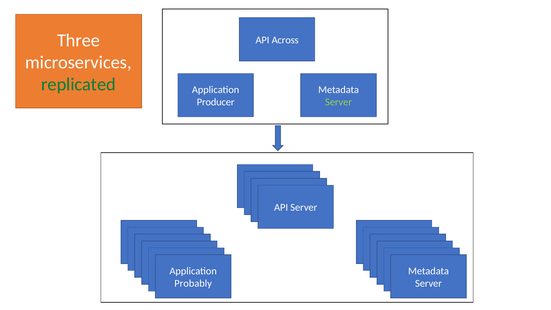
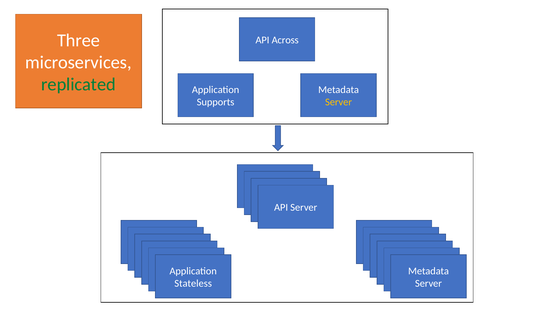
Producer: Producer -> Supports (216, 102)
Server colour: light green -> yellow (339, 102)
Probably: Probably -> Stateless (193, 283)
